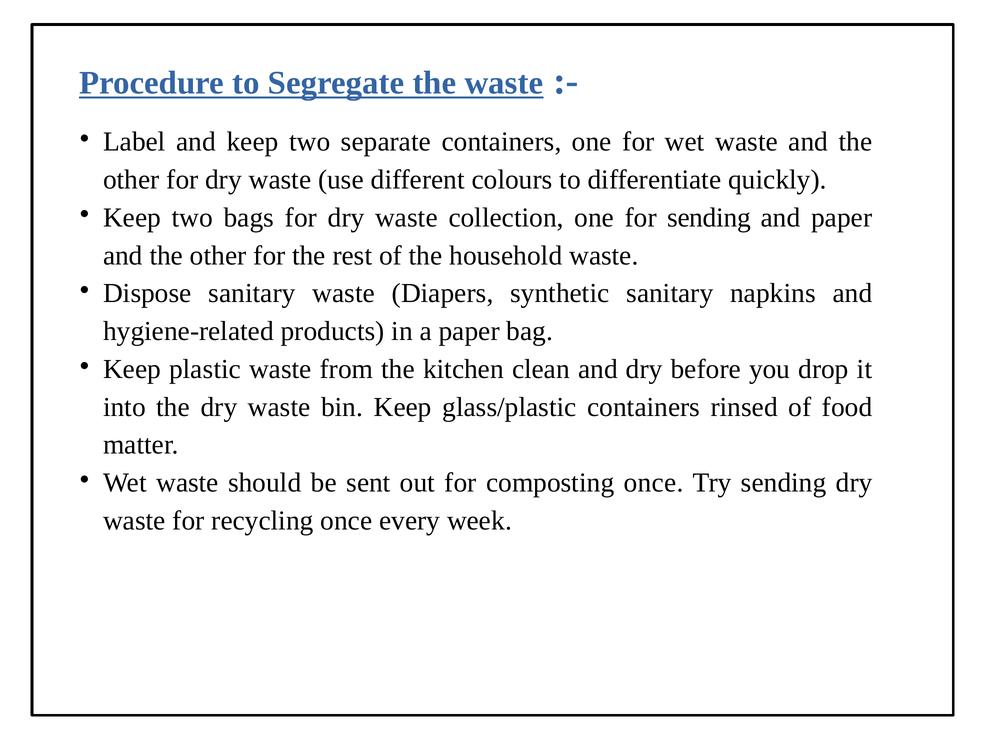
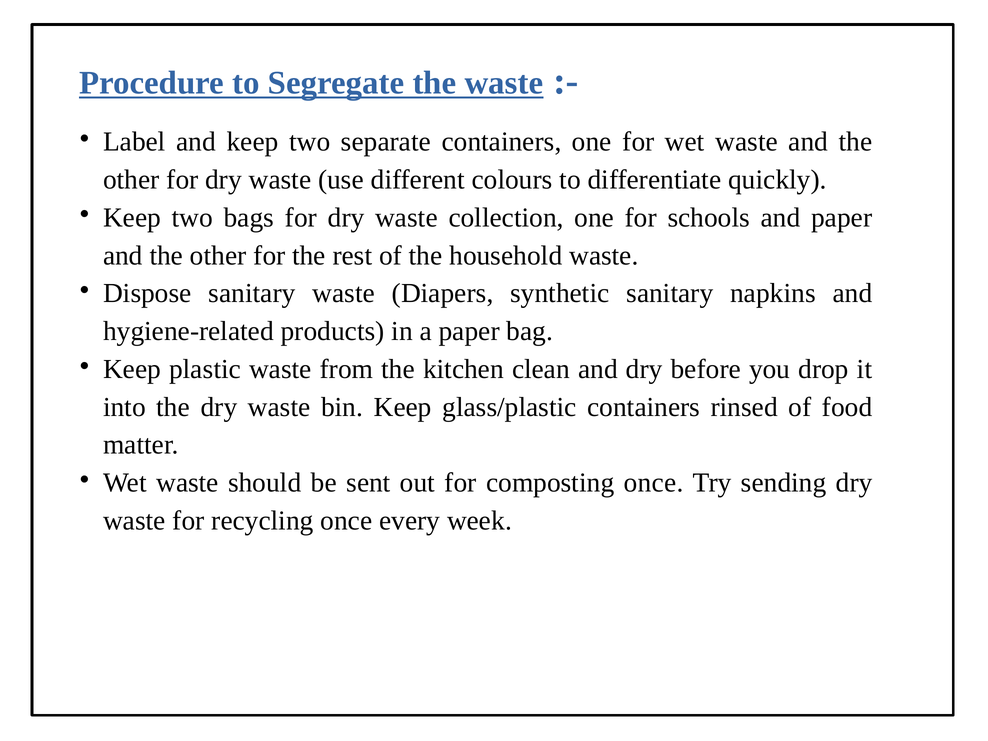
for sending: sending -> schools (709, 218)
